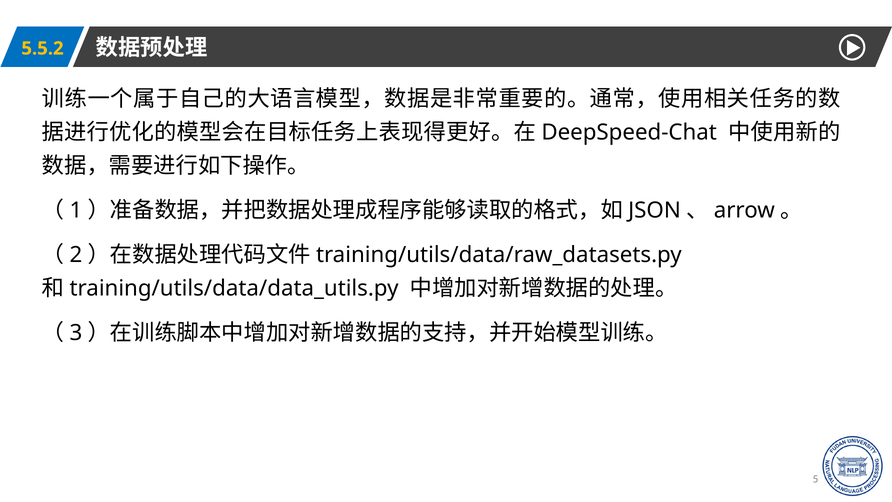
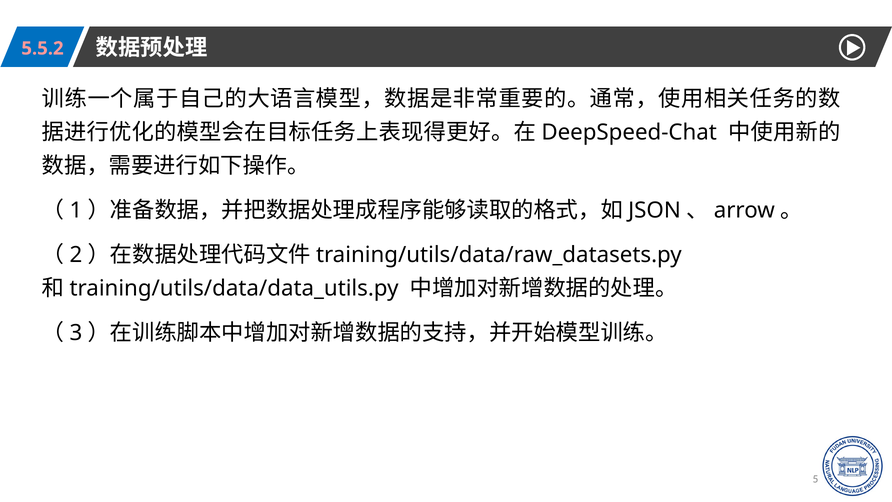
5.5.2 colour: yellow -> pink (42, 48)
